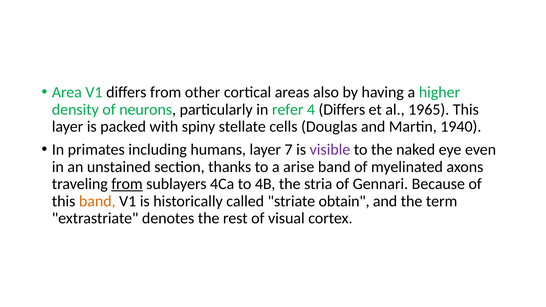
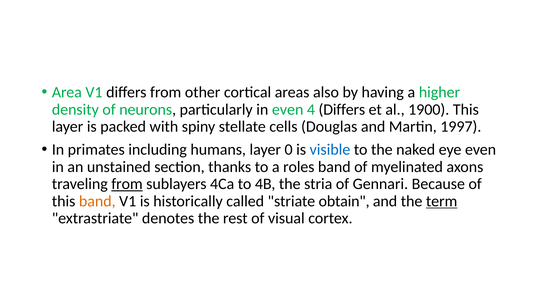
in refer: refer -> even (288, 110)
1965: 1965 -> 1900 (429, 110)
1940: 1940 -> 1997 (461, 127)
7: 7 -> 0 (289, 150)
visible colour: purple -> blue (330, 150)
arise: arise -> roles (299, 167)
term underline: none -> present (442, 201)
